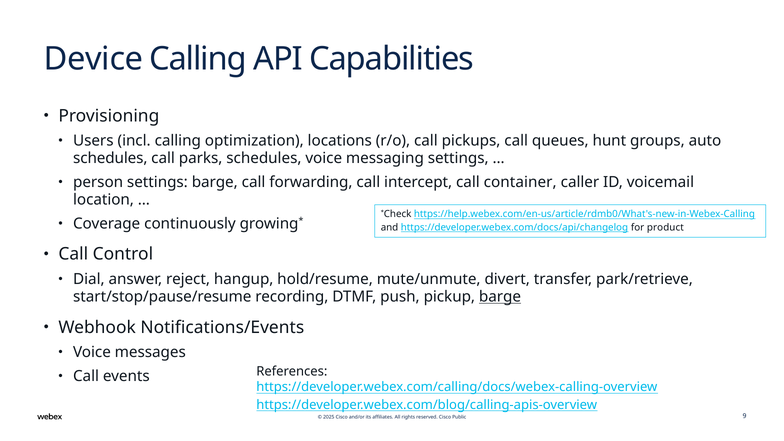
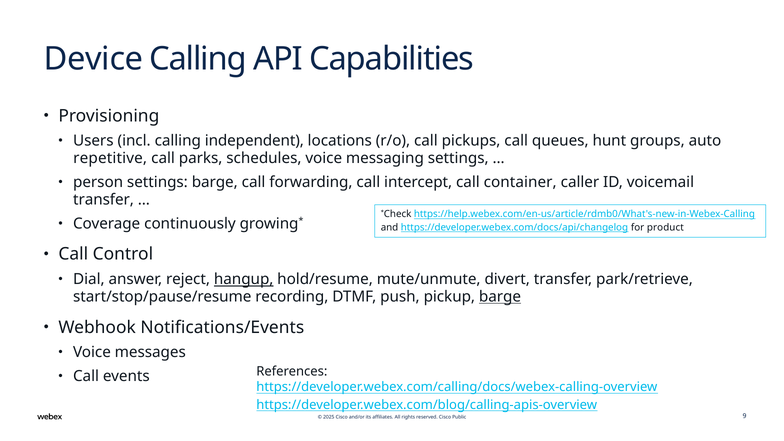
optimization: optimization -> independent (254, 141)
schedules: schedules -> repetitive (110, 158)
location: location -> transfer (104, 200)
hangup underline: none -> present (244, 279)
